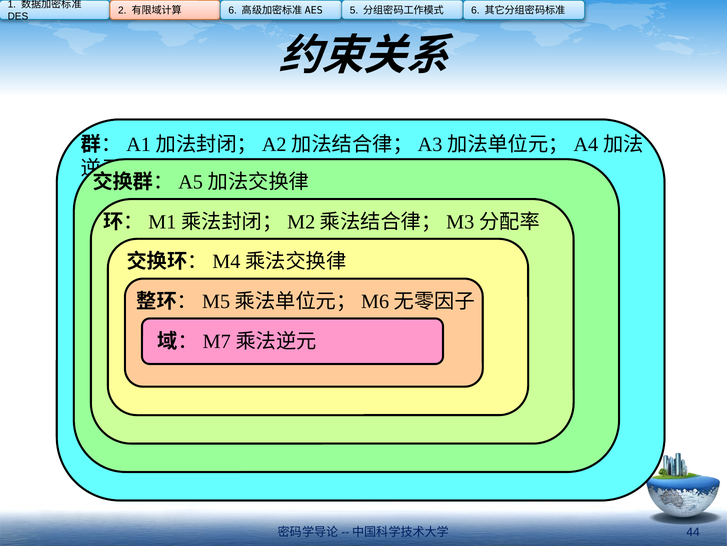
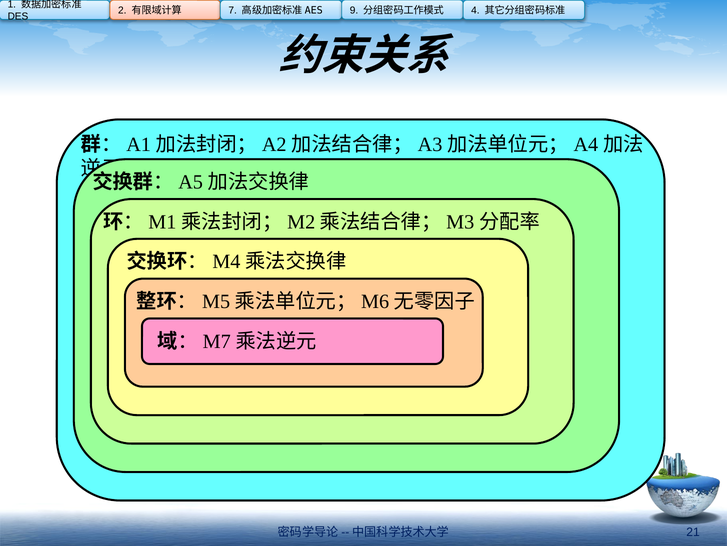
6: 6 -> 7 (233, 11)
5: 5 -> 9 (354, 10)
6: 6 -> 4 (475, 11)
44: 44 -> 21 (693, 531)
